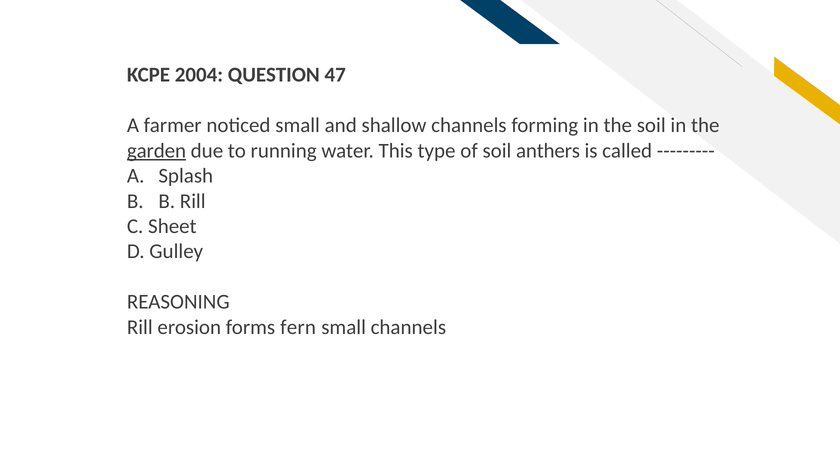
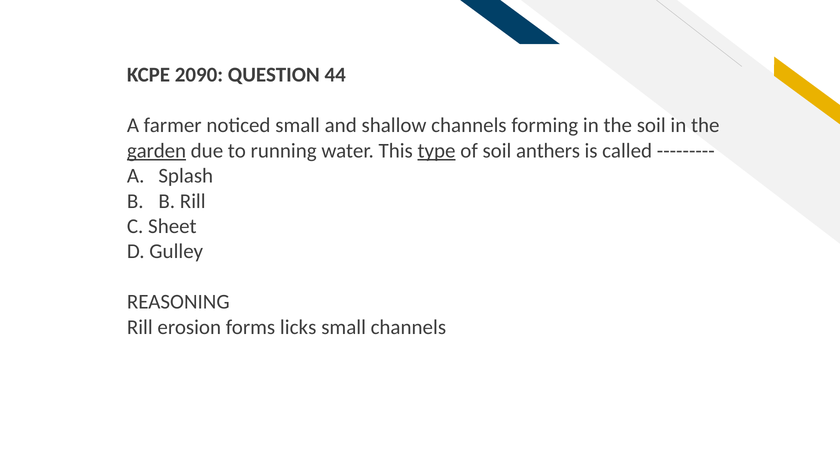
2004: 2004 -> 2090 (199, 75)
47: 47 -> 44 (335, 75)
type underline: none -> present (437, 150)
fern: fern -> licks (298, 327)
